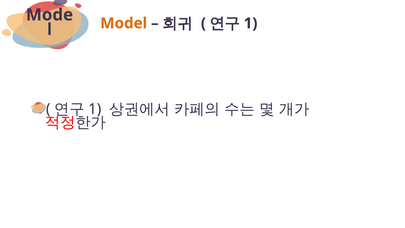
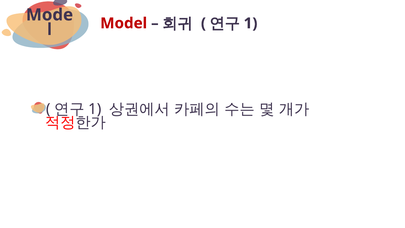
Model colour: orange -> red (124, 23)
